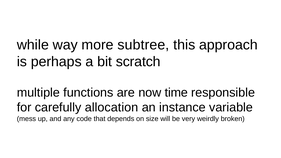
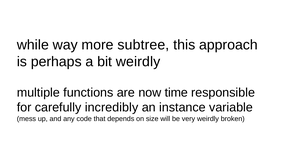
bit scratch: scratch -> weirdly (138, 62)
allocation: allocation -> incredibly (112, 108)
